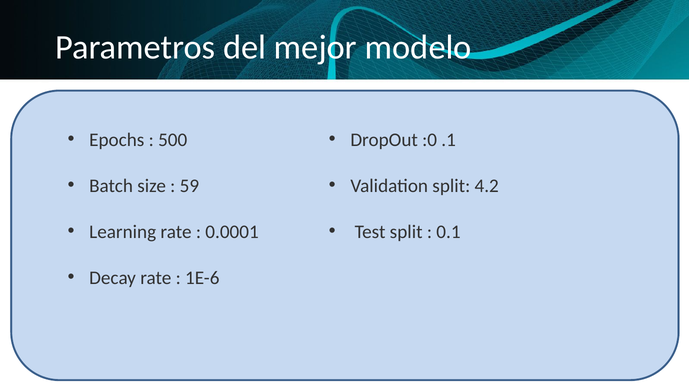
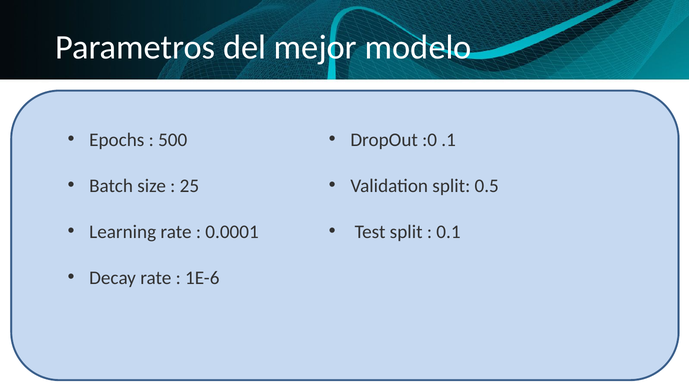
59: 59 -> 25 (189, 186)
4.2: 4.2 -> 0.5 (487, 186)
